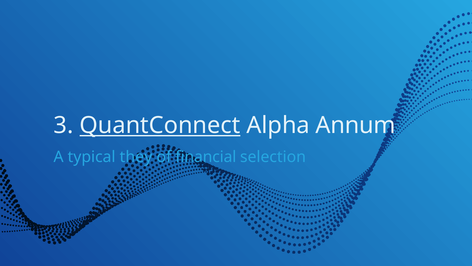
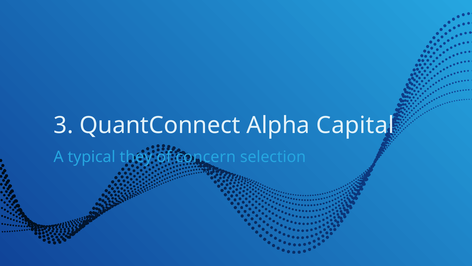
QuantConnect underline: present -> none (160, 125)
Annum: Annum -> Capital (355, 125)
financial: financial -> concern (206, 157)
